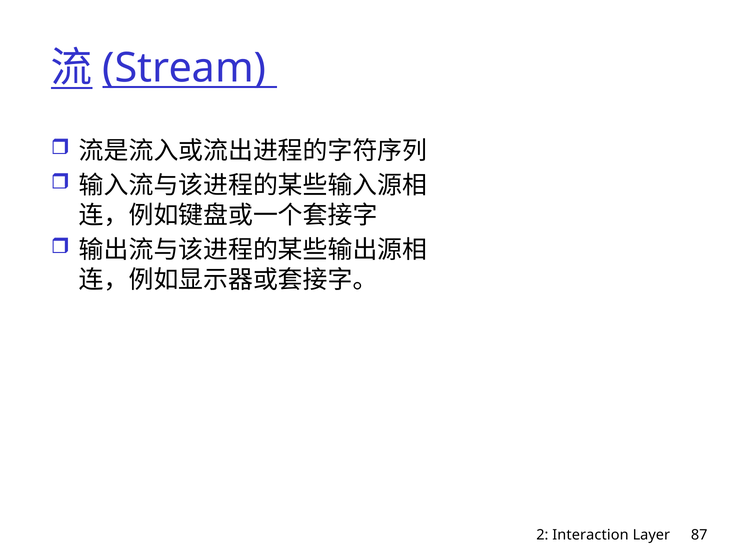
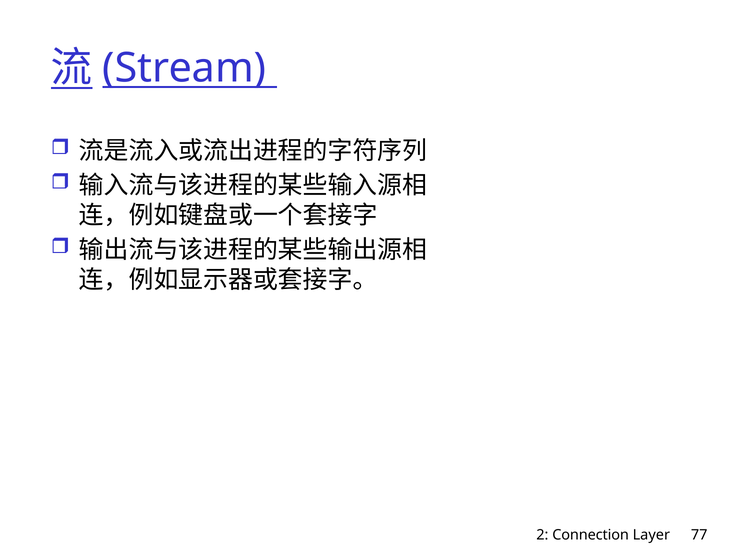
Interaction: Interaction -> Connection (591, 536)
87: 87 -> 77 (699, 536)
